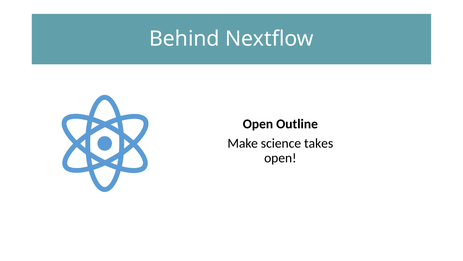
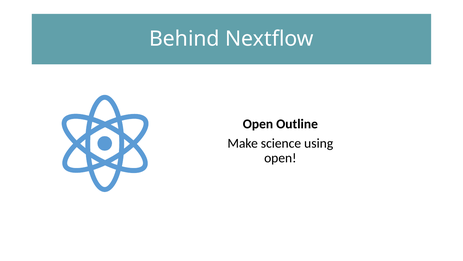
takes: takes -> using (319, 143)
